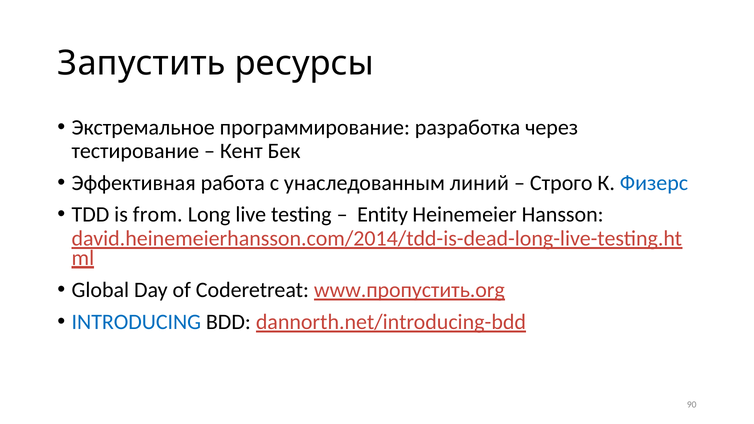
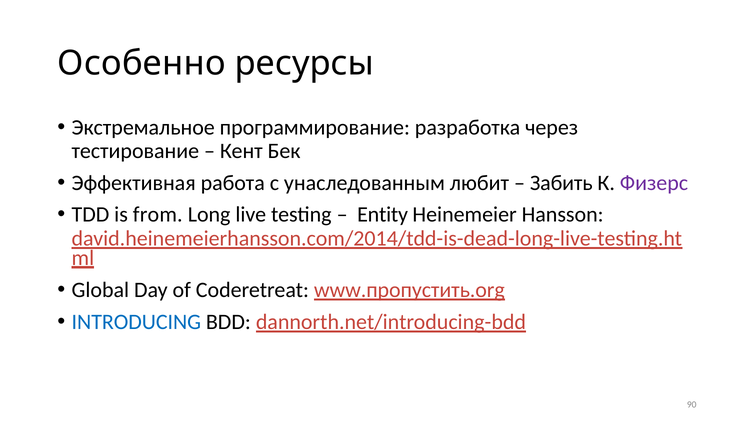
Запустить: Запустить -> Особенно (142, 63)
линий: линий -> любит (479, 183)
Строго: Строго -> Забить (561, 183)
Физерс colour: blue -> purple (654, 183)
